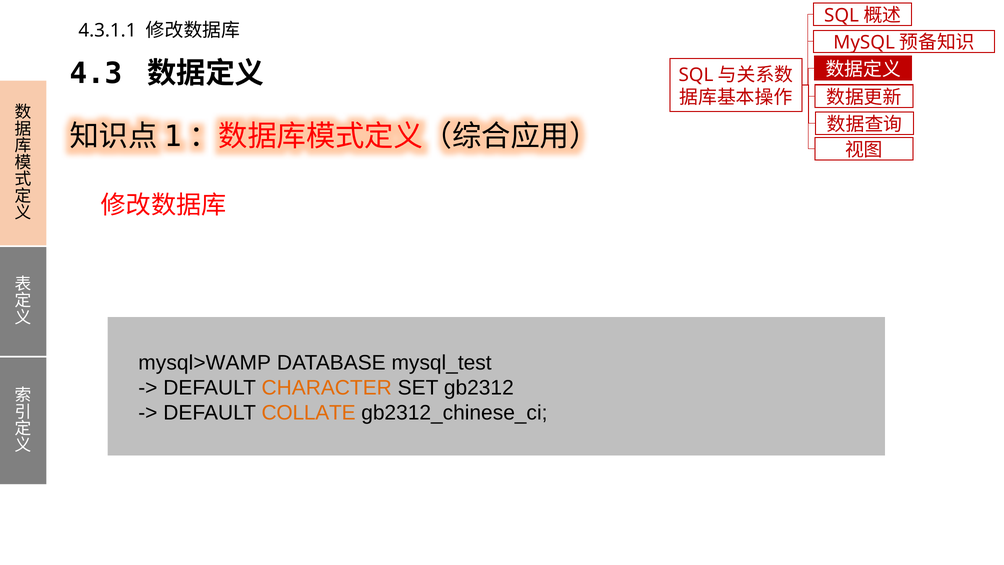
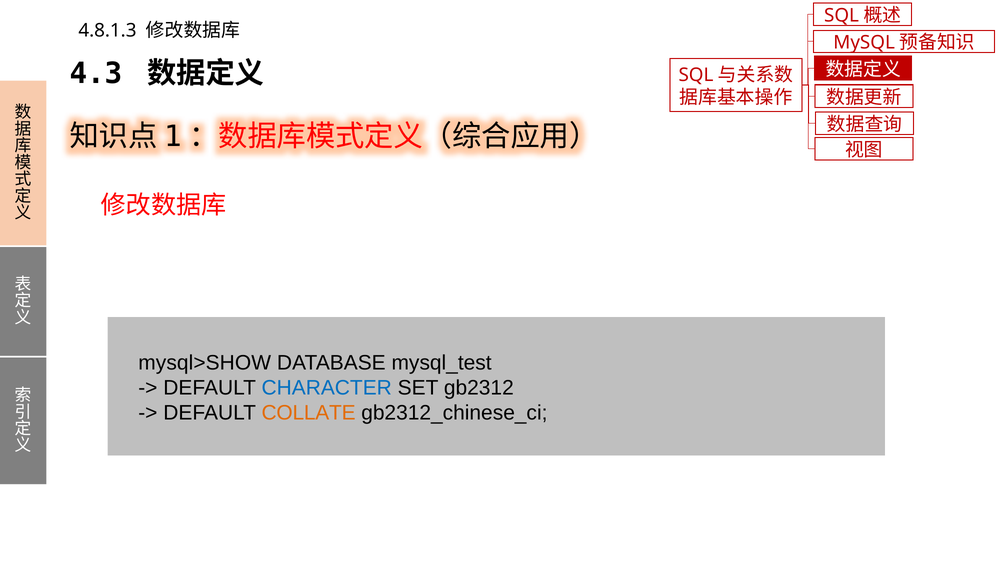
4.3.1.1: 4.3.1.1 -> 4.8.1.3 (107, 31)
mysql>WAMP: mysql>WAMP -> mysql>SHOW (205, 362)
CHARACTER colour: orange -> blue (327, 388)
